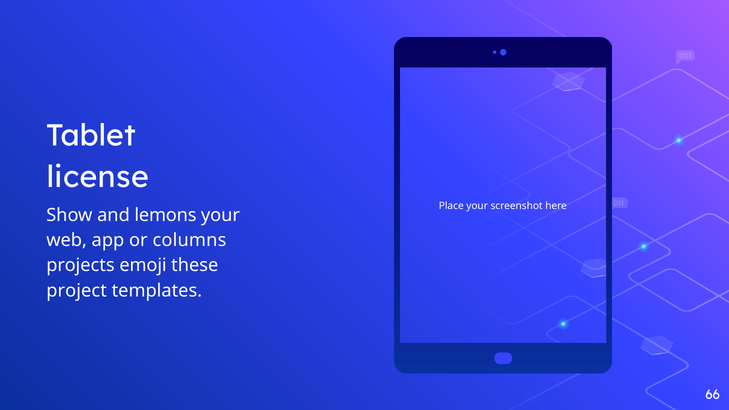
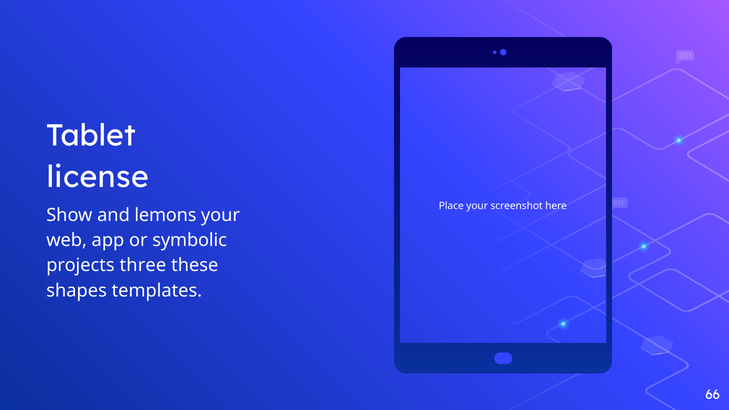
columns: columns -> symbolic (190, 240)
emoji: emoji -> three (143, 265)
project: project -> shapes (77, 291)
